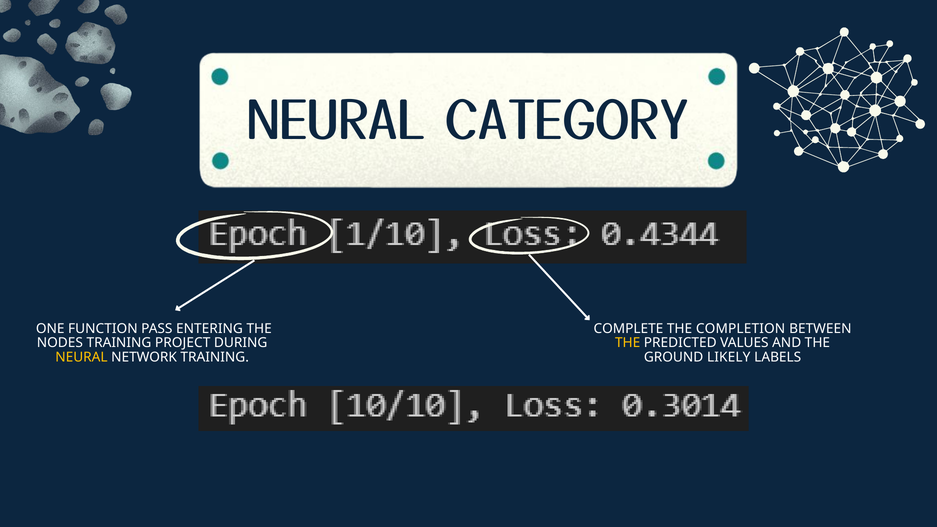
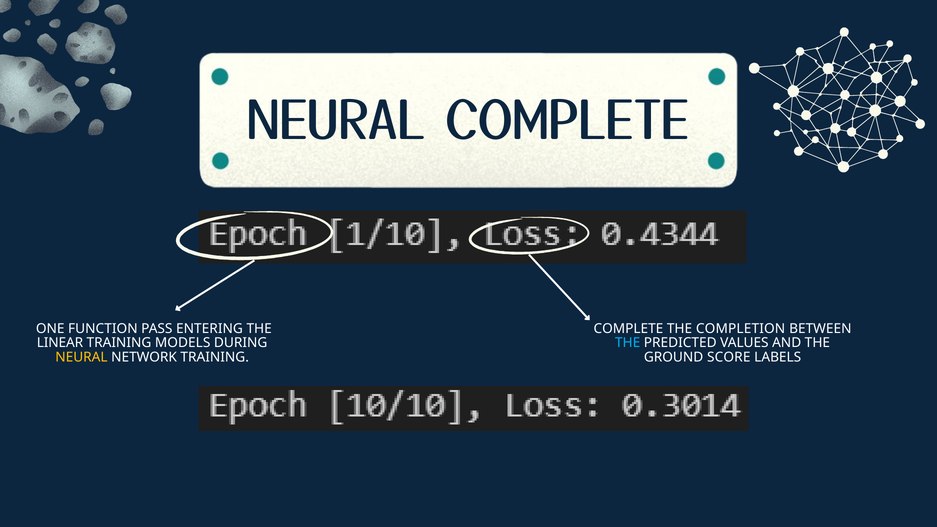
NEURAL CATEGORY: CATEGORY -> COMPLETE (568, 122)
NODES: NODES -> LINEAR (60, 343)
PROJECT: PROJECT -> MODELS (183, 343)
THE colour: yellow -> light blue (628, 343)
LIKELY: LIKELY -> SCORE (729, 357)
